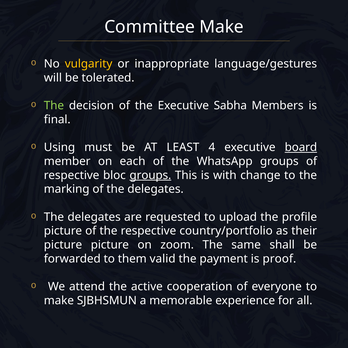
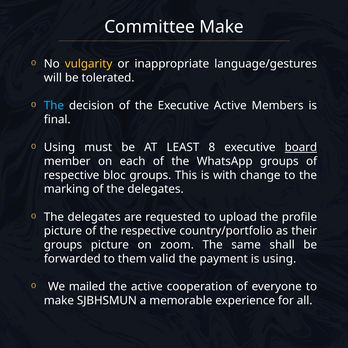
The colour: light green -> light blue (54, 106)
Executive Sabha: Sabha -> Active (230, 106)
4: 4 -> 8 (212, 147)
groups underline: present -> none (150, 175)
picture: picture -> groups (63, 245)
is proof: proof -> using (279, 259)
attend: attend -> mailed (87, 287)
